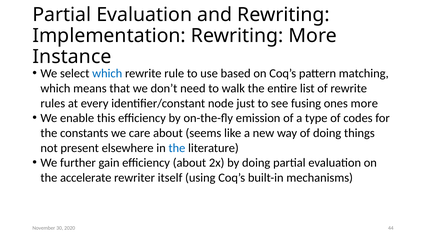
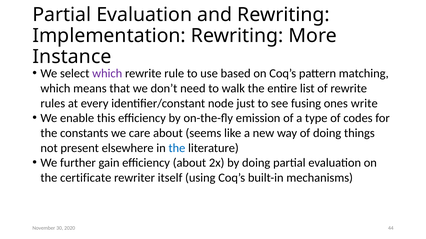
which colour: blue -> purple (107, 74)
ones more: more -> write (364, 104)
accelerate: accelerate -> certificate (86, 178)
